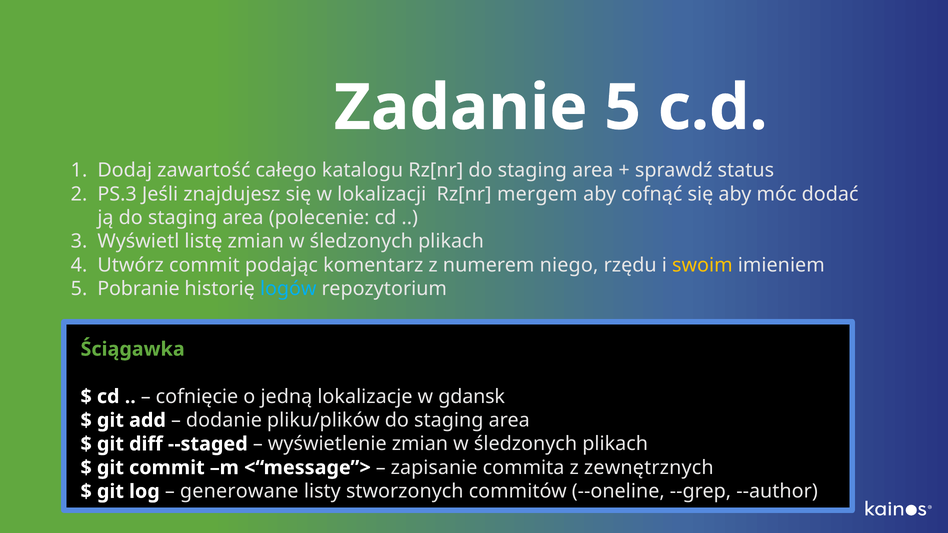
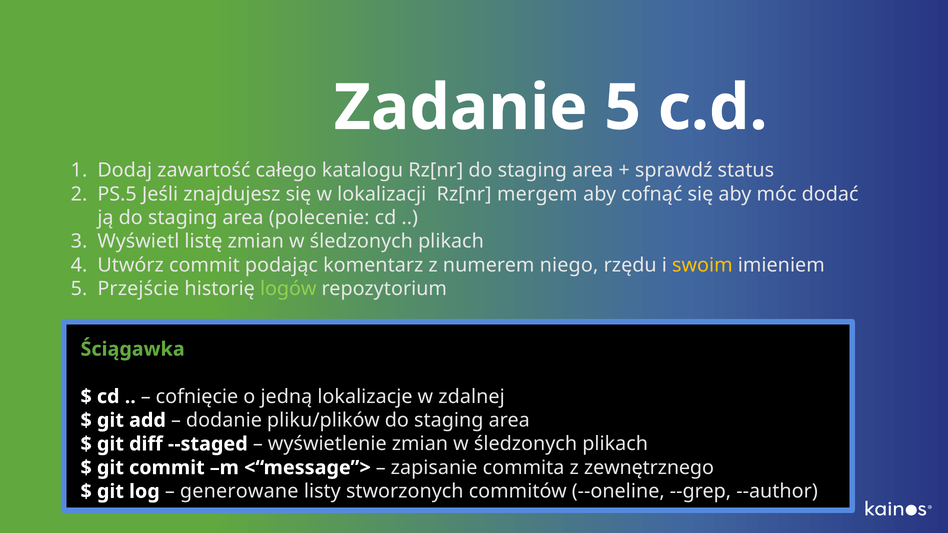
PS.3: PS.3 -> PS.5 (117, 194)
Pobranie: Pobranie -> Przejście (138, 289)
logów colour: light blue -> light green (288, 289)
gdansk: gdansk -> zdalnej (472, 397)
zewnętrznych: zewnętrznych -> zewnętrznego (649, 468)
